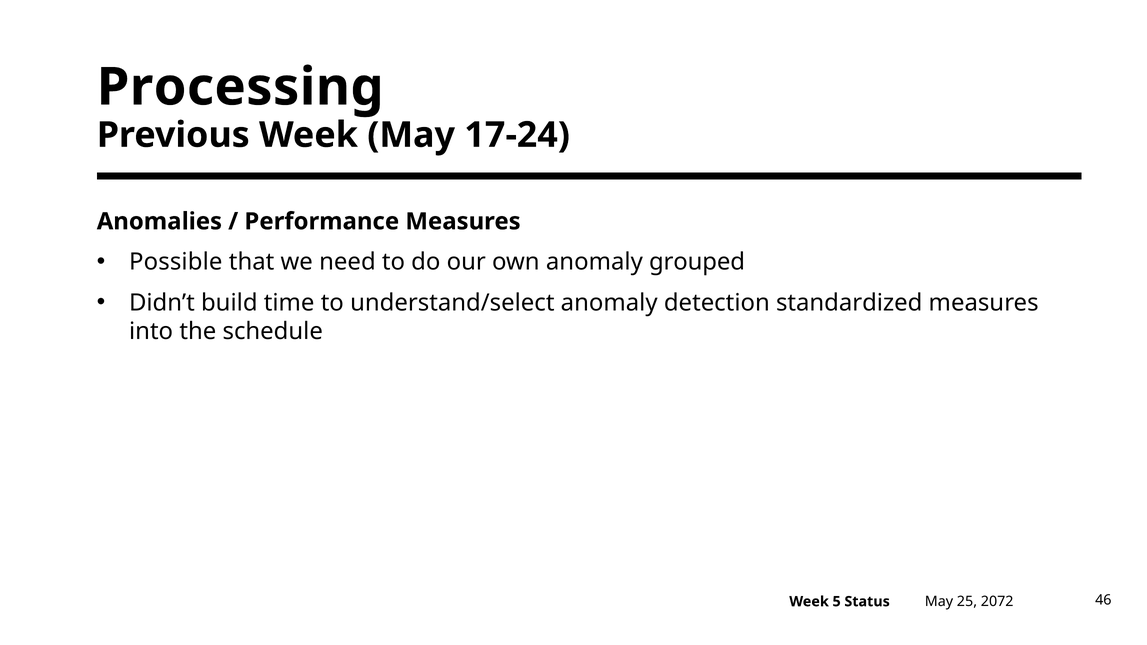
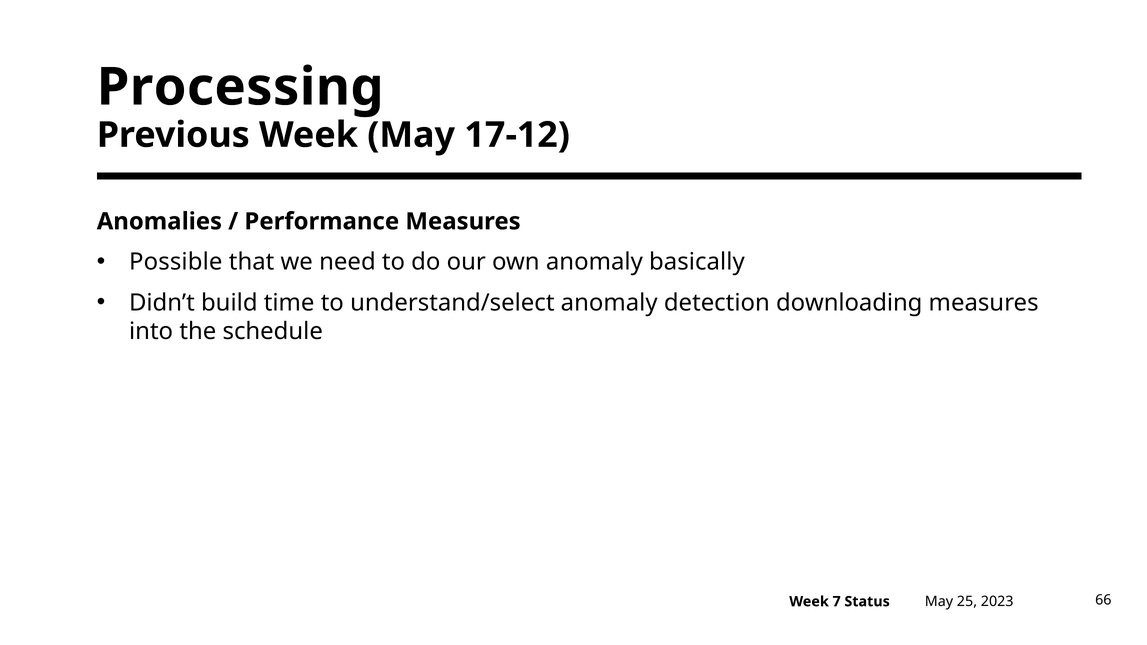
17-24: 17-24 -> 17-12 (517, 135)
grouped: grouped -> basically (697, 262)
standardized: standardized -> downloading (849, 303)
2072: 2072 -> 2023 (997, 602)
5: 5 -> 7 (837, 602)
46: 46 -> 66 (1103, 600)
